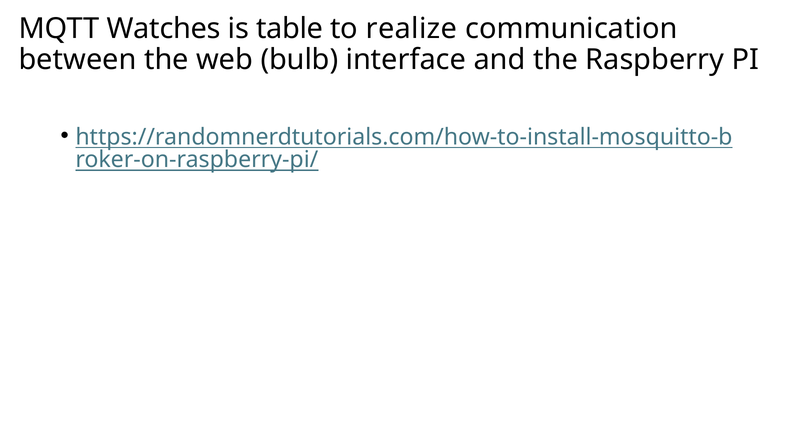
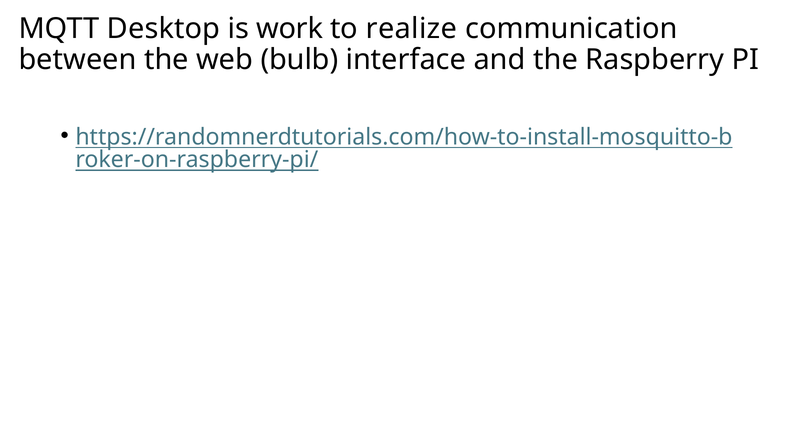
Watches: Watches -> Desktop (164, 29)
table: table -> work (290, 29)
